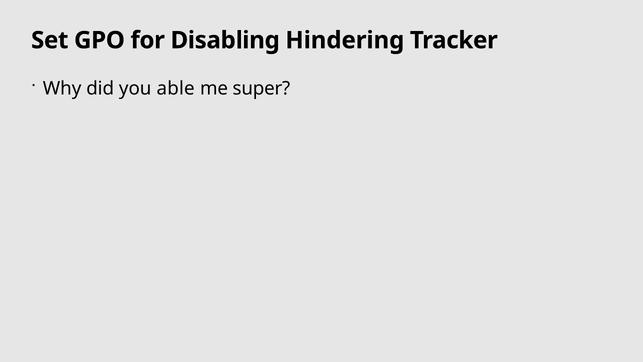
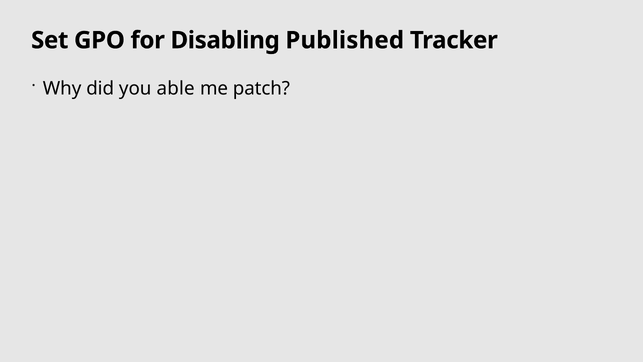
Hindering: Hindering -> Published (345, 40)
super: super -> patch (261, 88)
